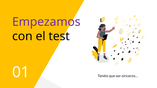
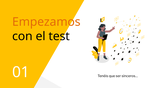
Empezamos colour: purple -> orange (46, 22)
